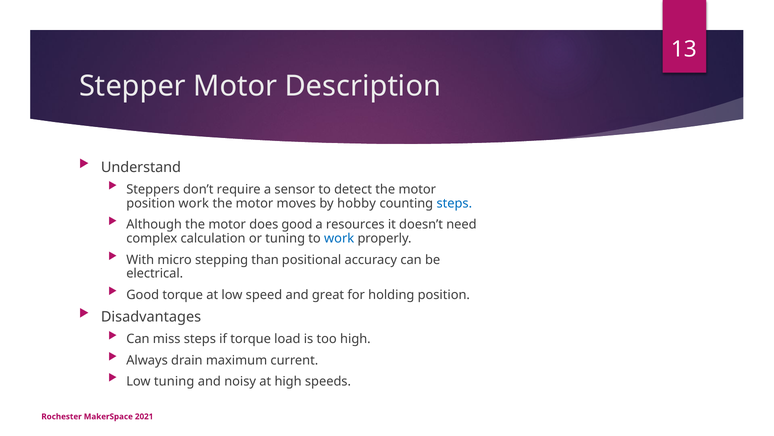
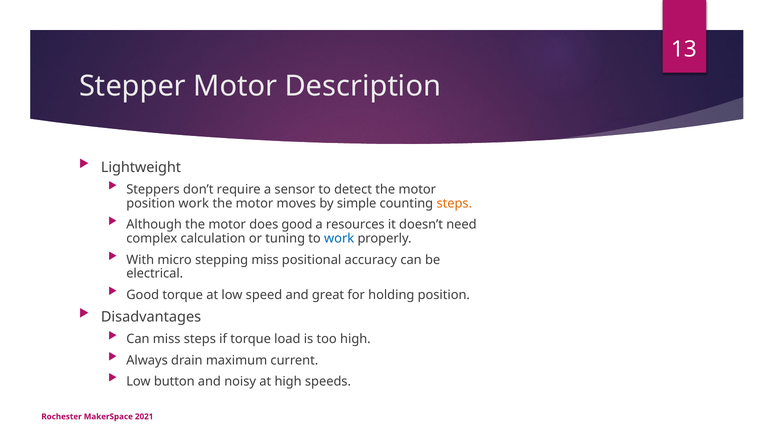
Understand: Understand -> Lightweight (141, 167)
hobby: hobby -> simple (357, 203)
steps colour: blue -> orange (454, 203)
stepping than: than -> miss (265, 259)
Low tuning: tuning -> button (174, 381)
